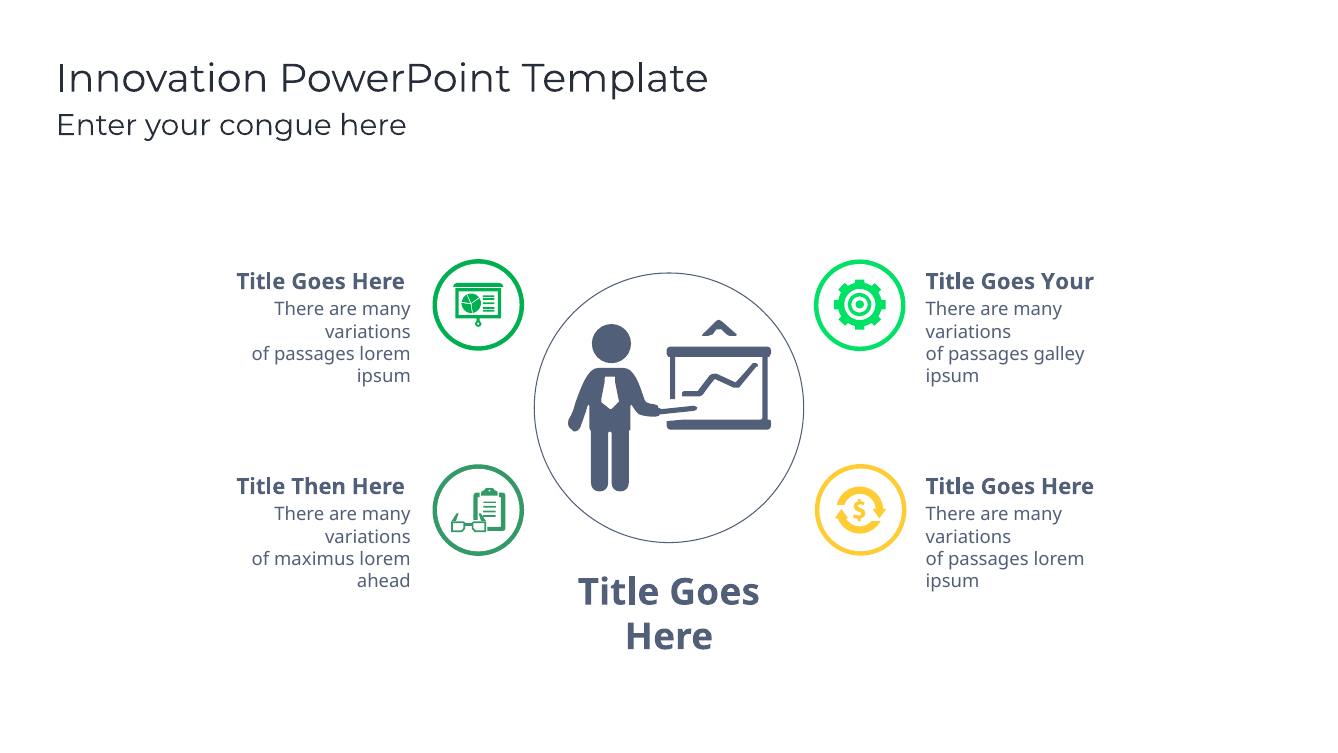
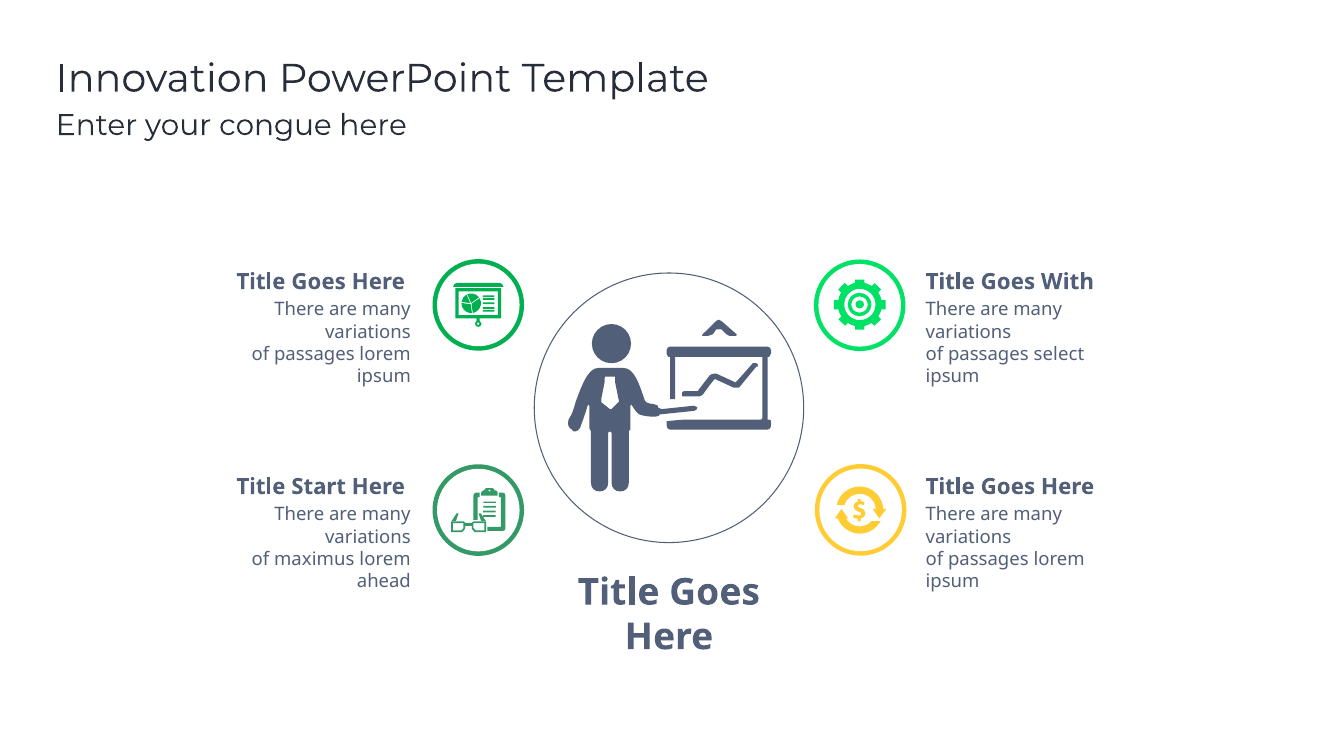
Goes Your: Your -> With (1067, 282)
galley: galley -> select (1059, 354)
Then: Then -> Start (319, 486)
